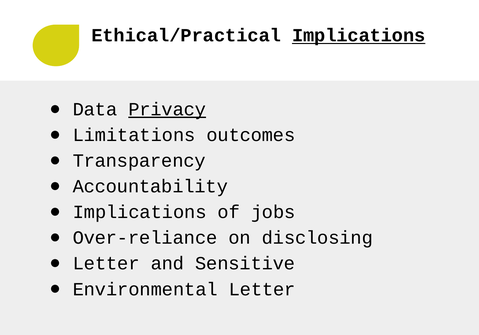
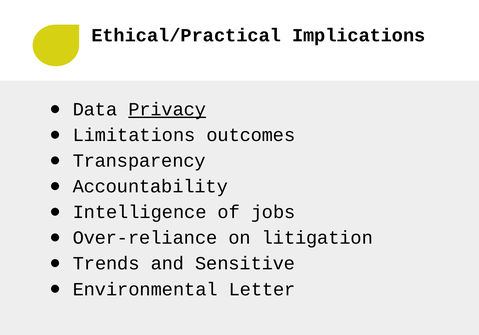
Implications underline: present -> none (359, 35)
Implications: Implications -> Intelligence (140, 212)
disclosing: disclosing -> litigation (317, 238)
Letter: Letter -> Trends (106, 264)
